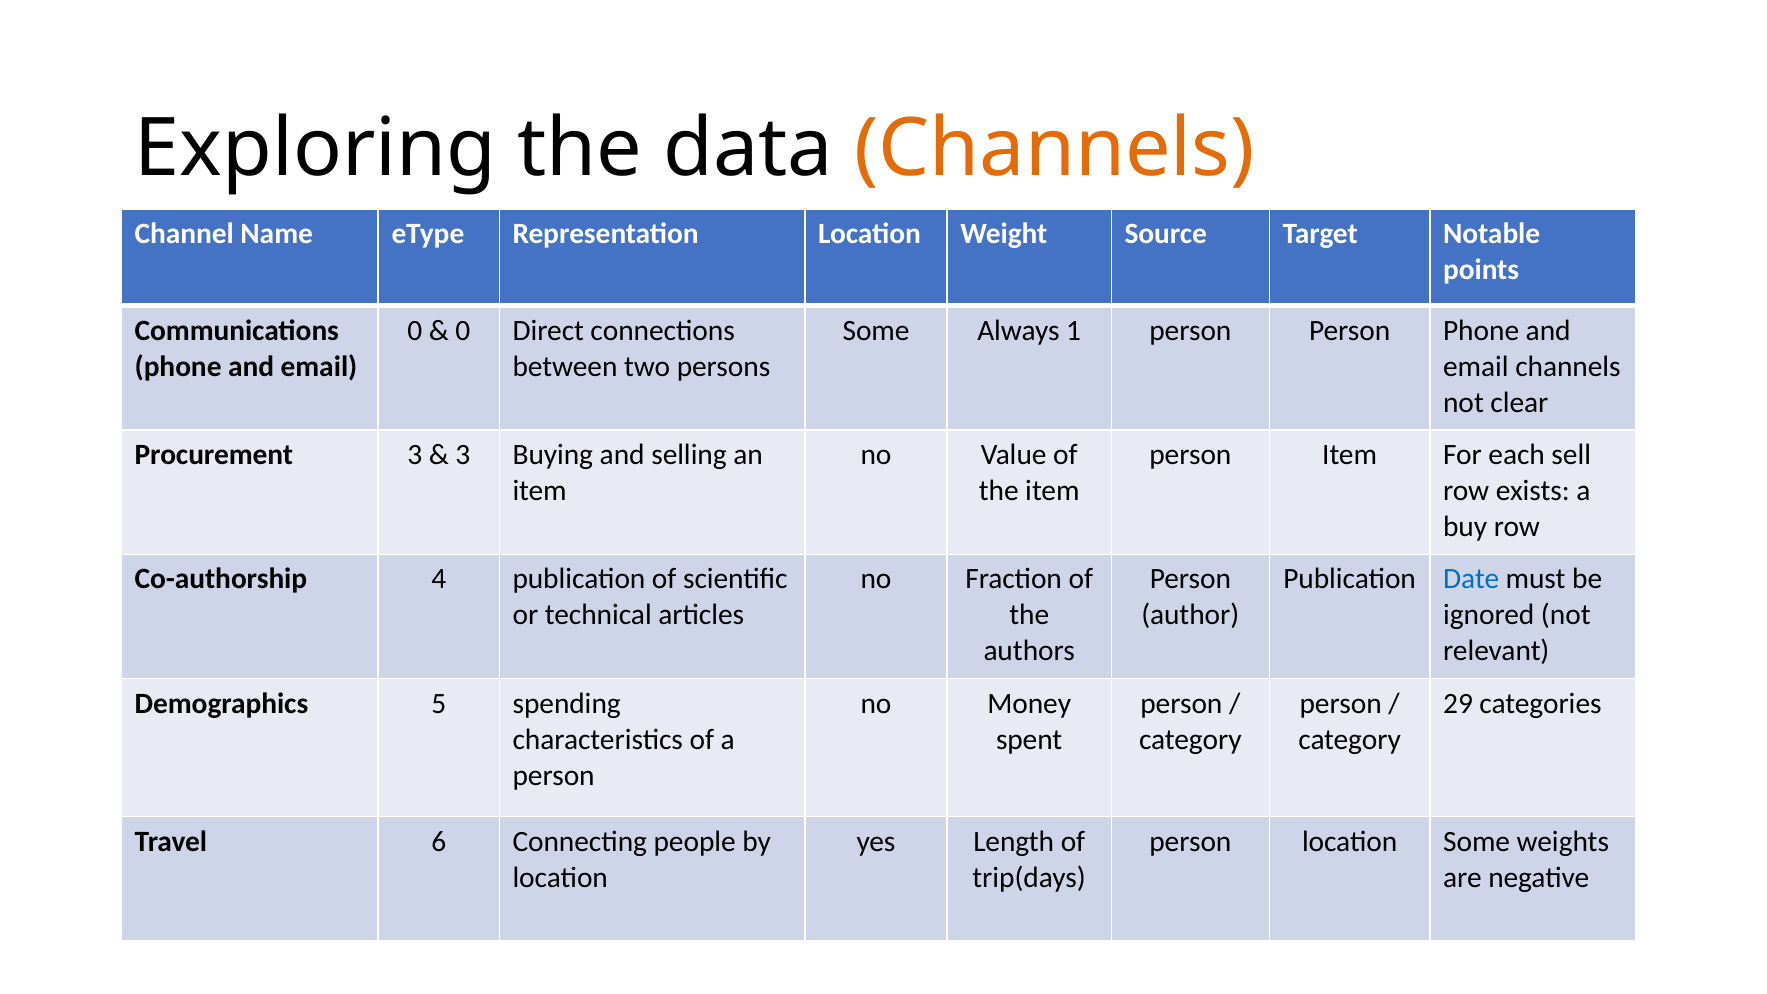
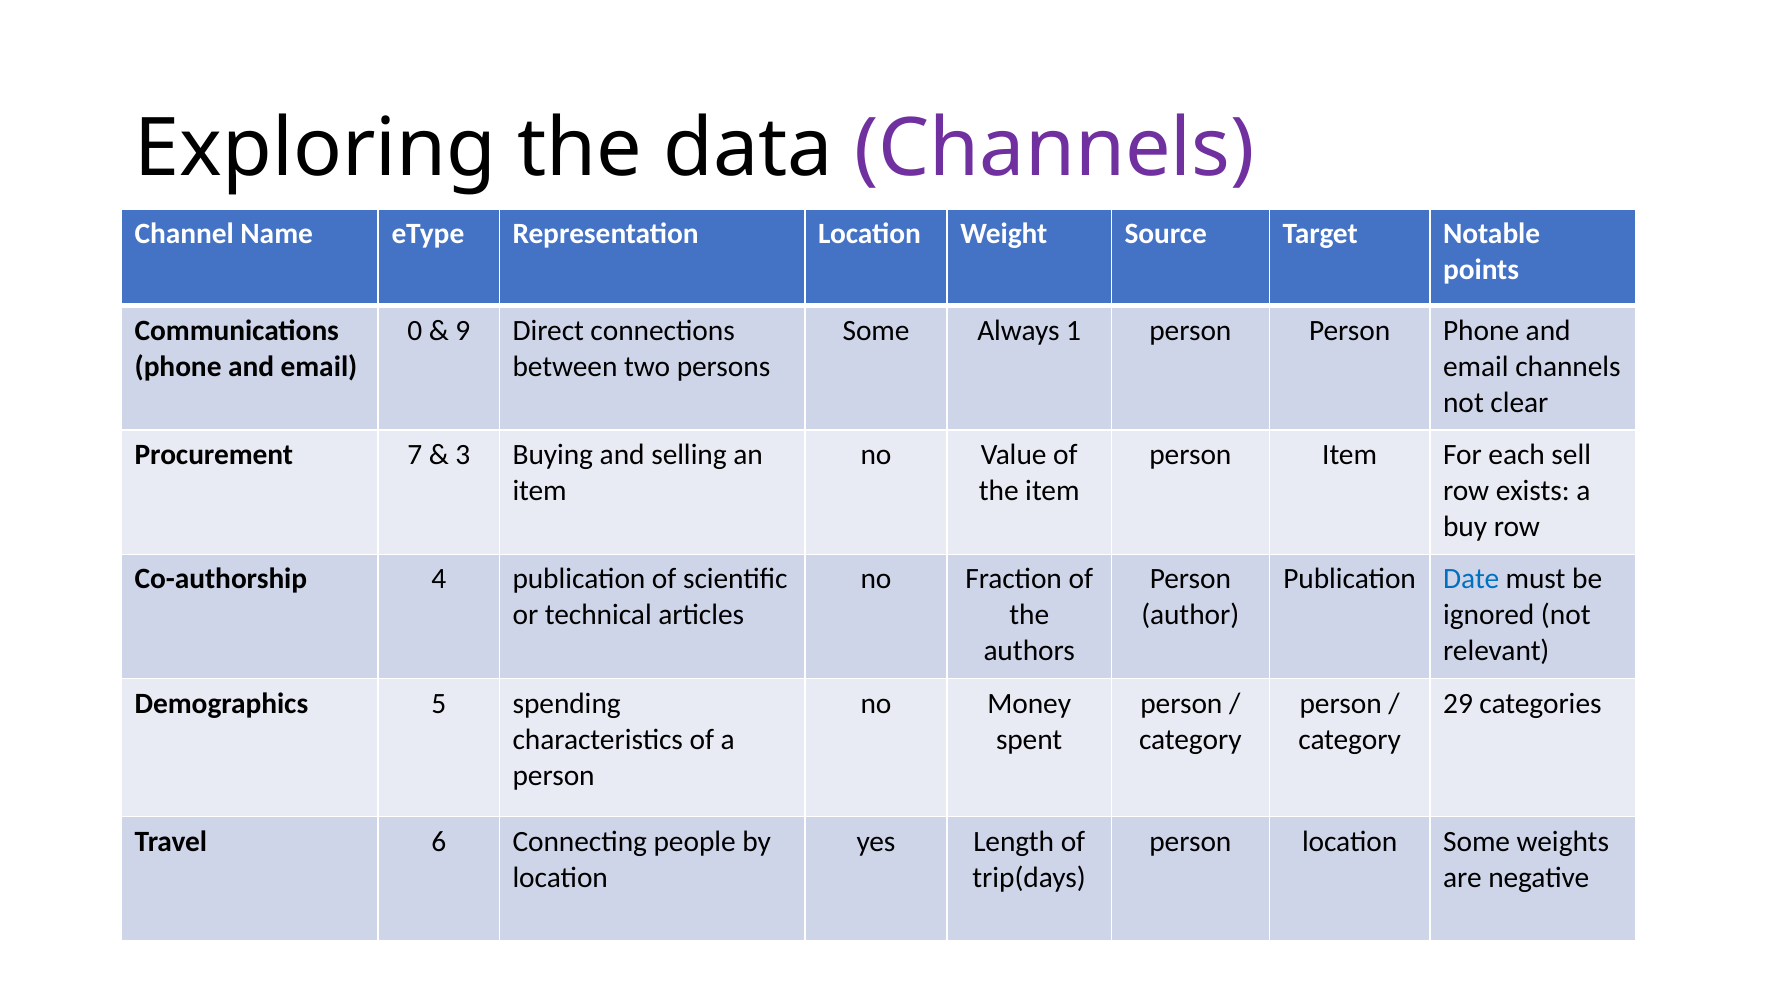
Channels colour: orange -> purple (1054, 148)
0: 0 -> 9 (463, 331)
Procurement 3: 3 -> 7 (415, 455)
